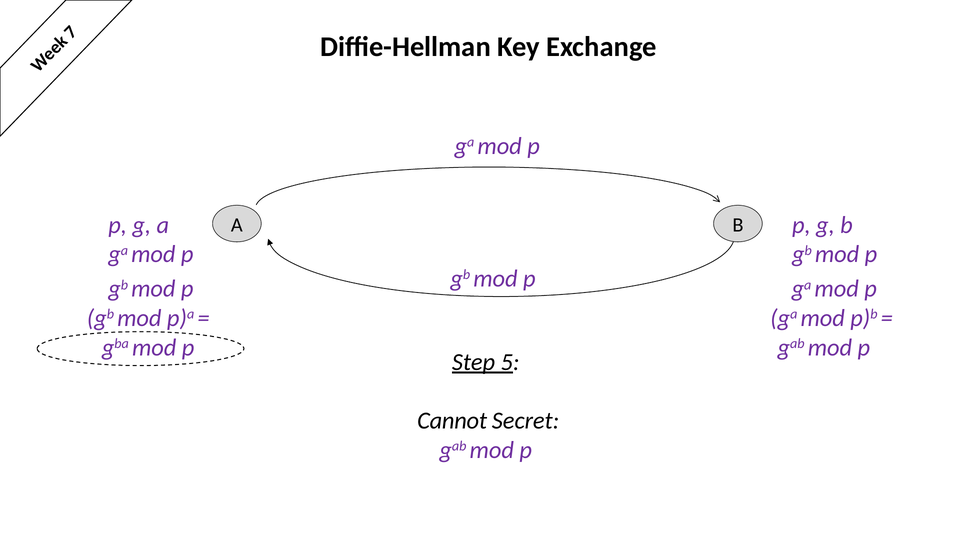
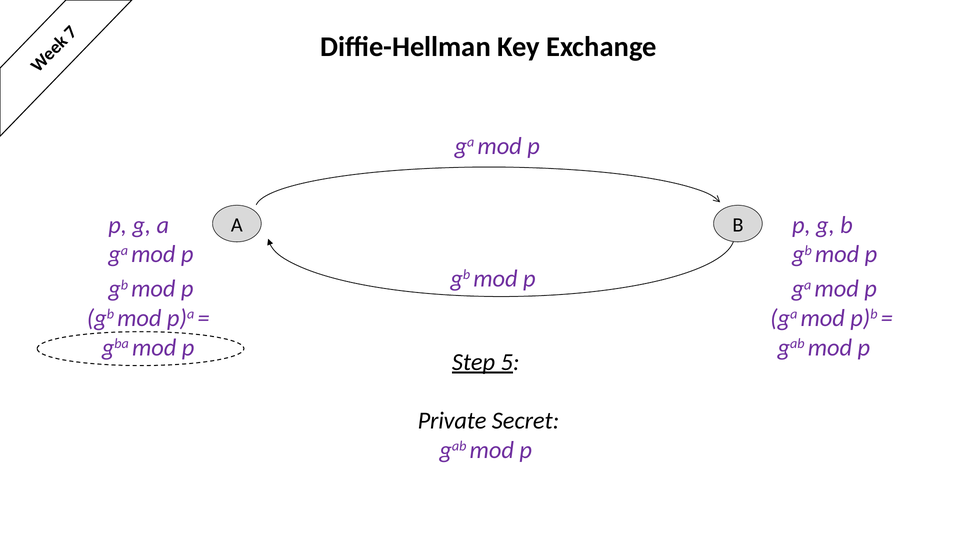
Cannot: Cannot -> Private (452, 420)
